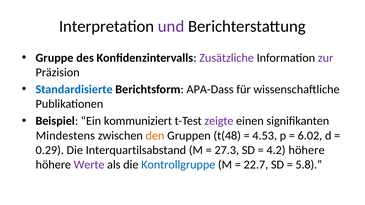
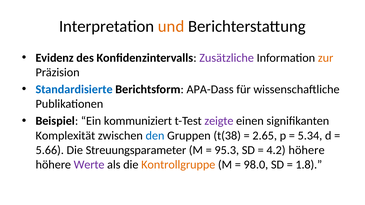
und colour: purple -> orange (171, 26)
Gruppe: Gruppe -> Evidenz (55, 58)
zur colour: purple -> orange (326, 58)
Mindestens: Mindestens -> Komplexität (65, 136)
den colour: orange -> blue (155, 136)
t(48: t(48 -> t(38 (227, 136)
4.53: 4.53 -> 2.65 (265, 136)
6.02: 6.02 -> 5.34 (310, 136)
0.29: 0.29 -> 5.66 (50, 150)
Interquartilsabstand: Interquartilsabstand -> Streuungsparameter (136, 150)
27.3: 27.3 -> 95.3 (227, 150)
Kontrollgruppe colour: blue -> orange (178, 165)
22.7: 22.7 -> 98.0 (256, 165)
5.8: 5.8 -> 1.8 (309, 165)
